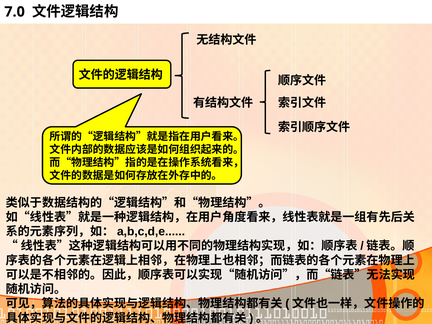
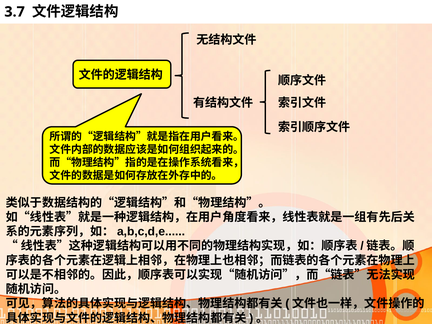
7.0: 7.0 -> 3.7 (15, 12)
